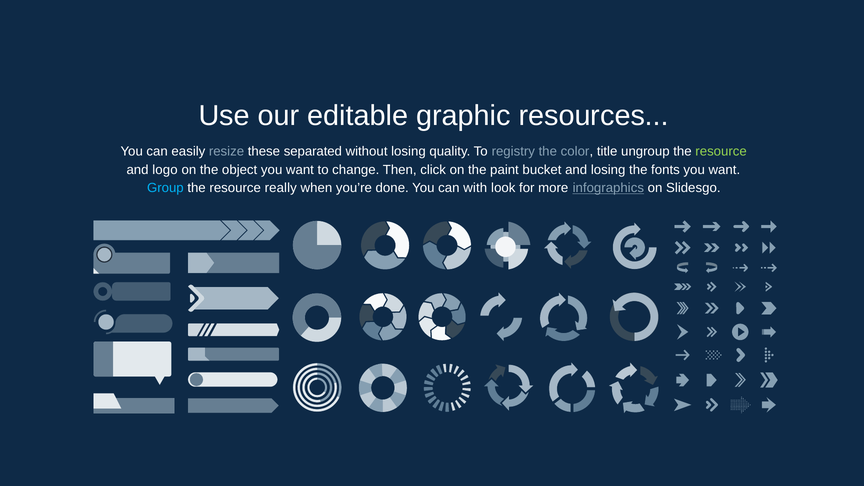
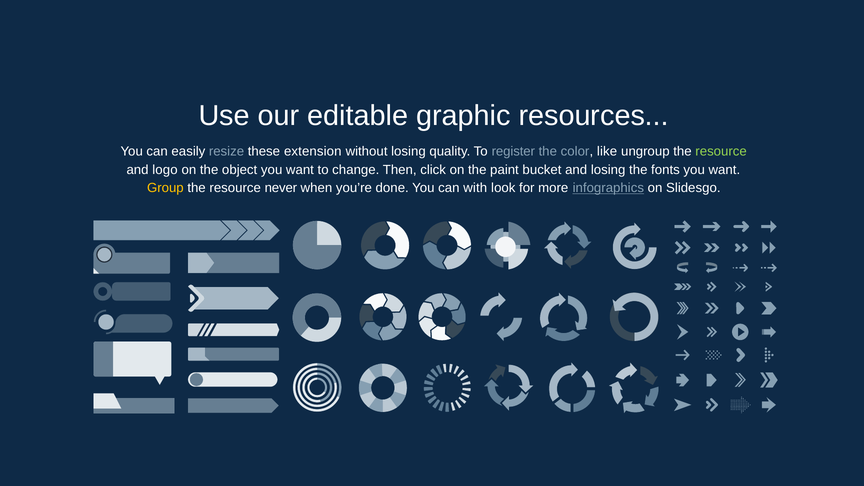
separated: separated -> extension (313, 152)
registry: registry -> register (513, 152)
title: title -> like (607, 152)
Group colour: light blue -> yellow (165, 188)
really: really -> never (281, 188)
